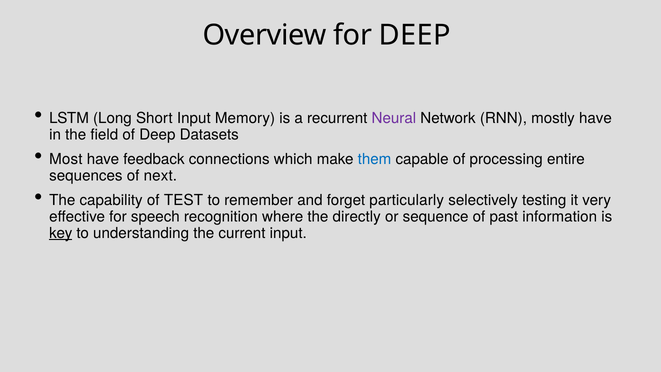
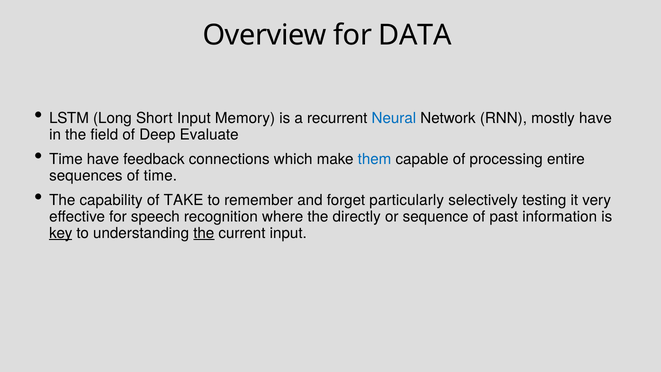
for DEEP: DEEP -> DATA (415, 35)
Neural colour: purple -> blue (394, 118)
Datasets: Datasets -> Evaluate (209, 135)
Most: Most -> Time (66, 159)
of next: next -> time (160, 176)
TEST: TEST -> TAKE (184, 200)
the underline: none -> present (204, 233)
